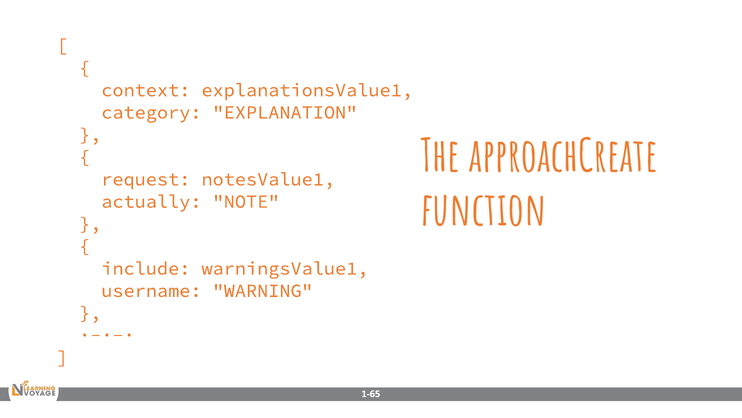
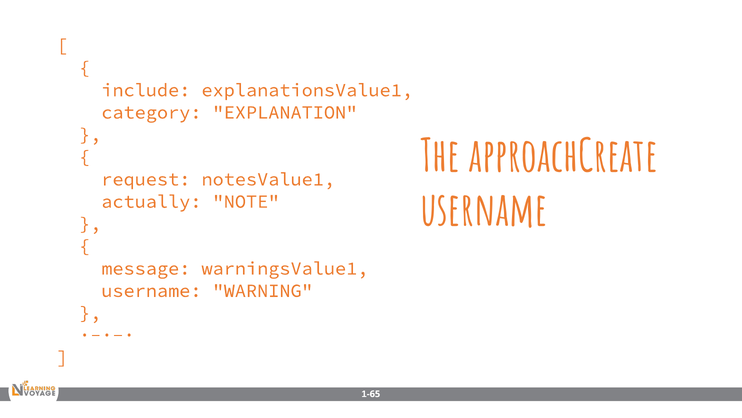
context: context -> include (146, 90)
function: function -> username (484, 211)
include: include -> message (146, 268)
